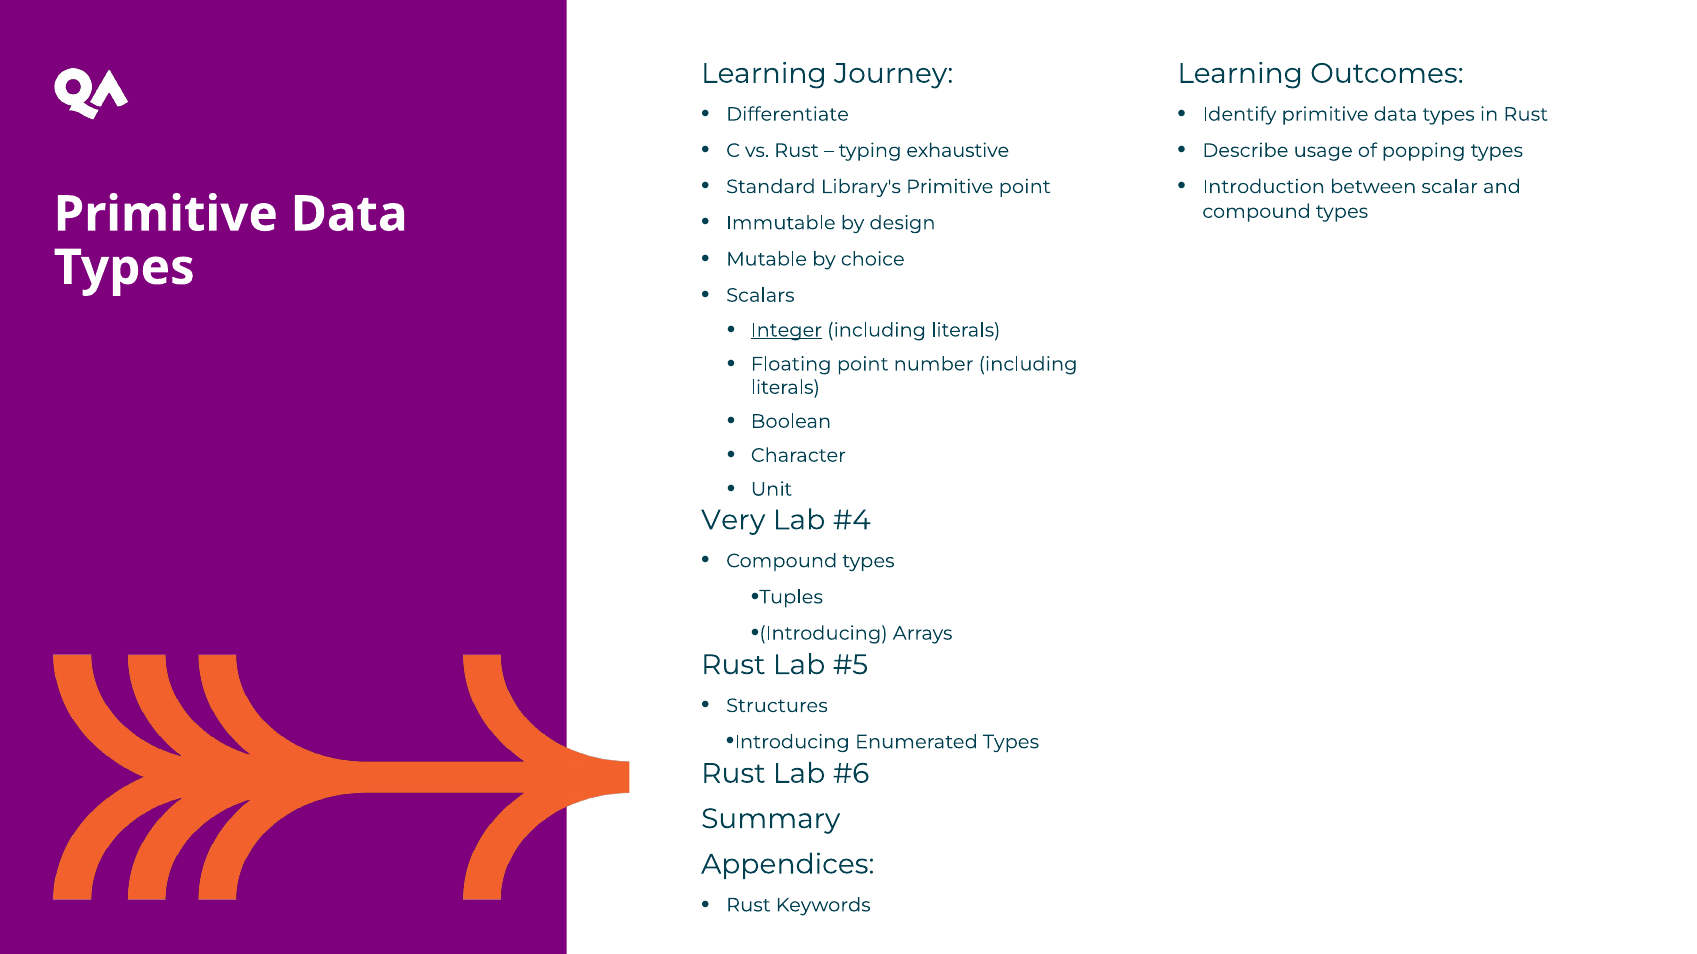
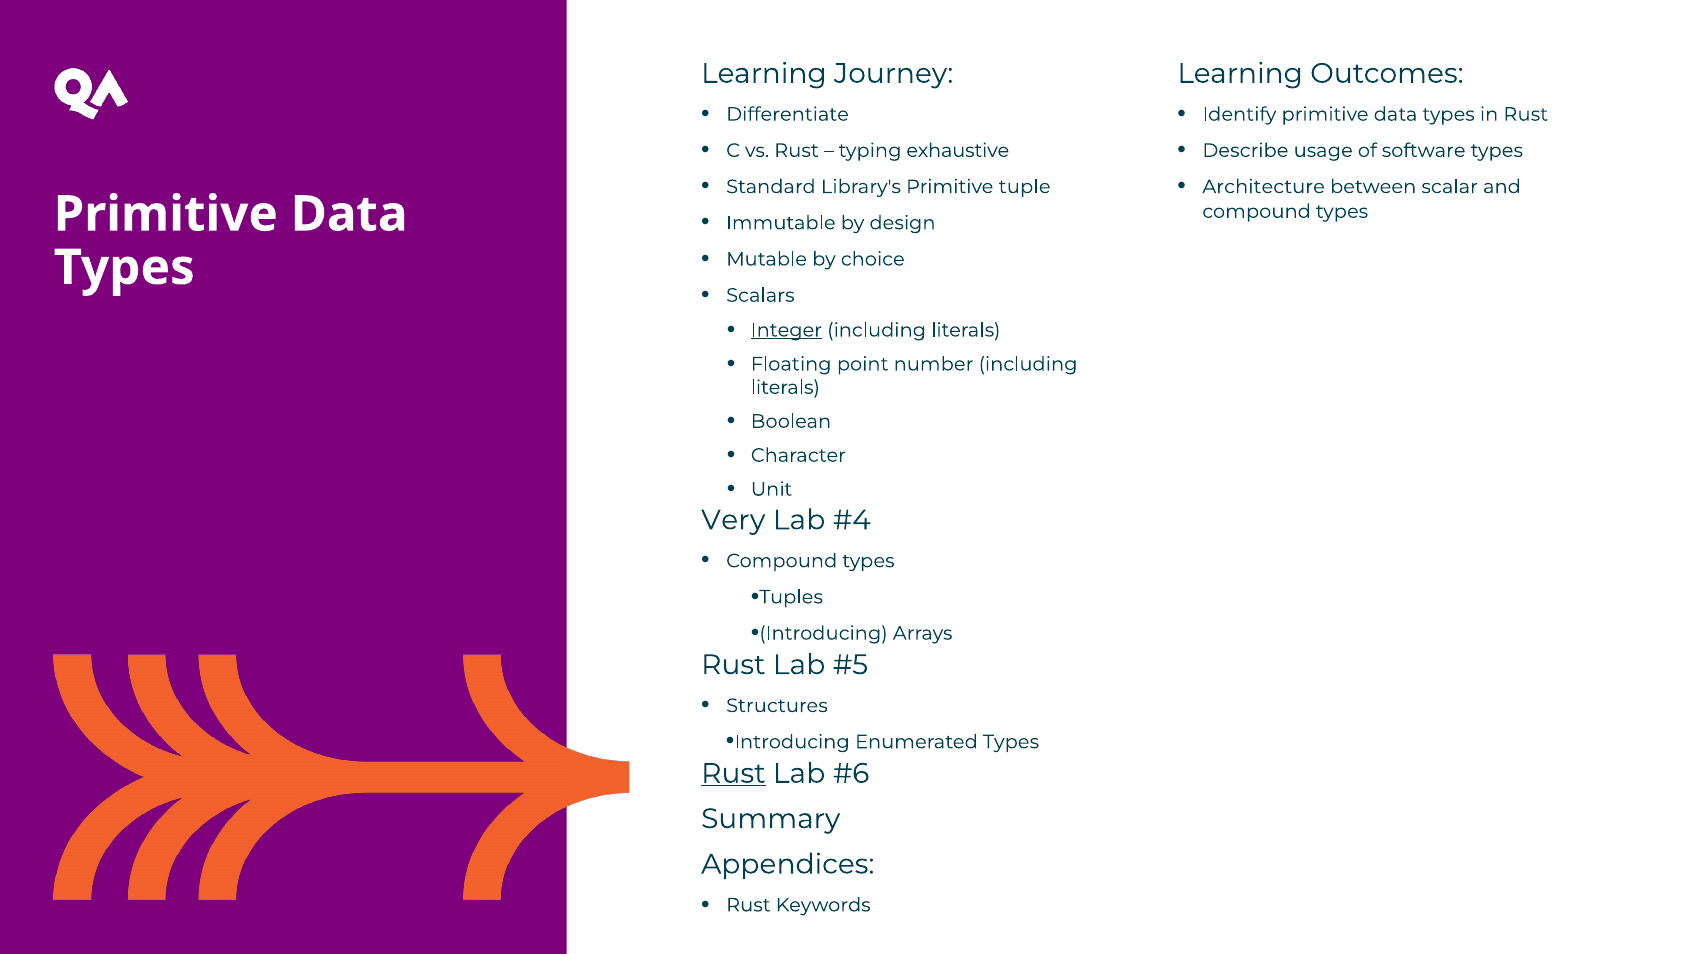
popping: popping -> software (1424, 151)
Primitive point: point -> tuple (1025, 187)
Introduction: Introduction -> Architecture (1264, 187)
Rust underline: none -> present (733, 774)
